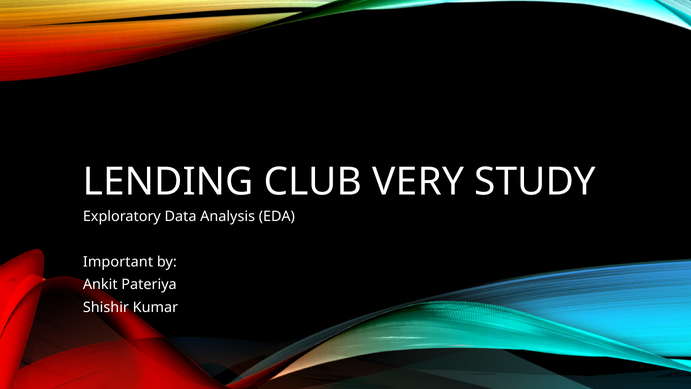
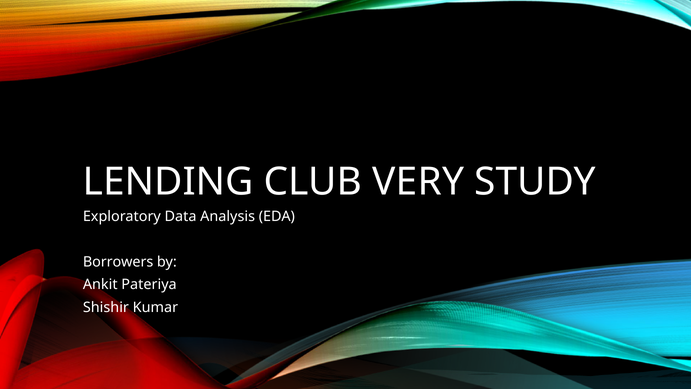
Important: Important -> Borrowers (118, 262)
